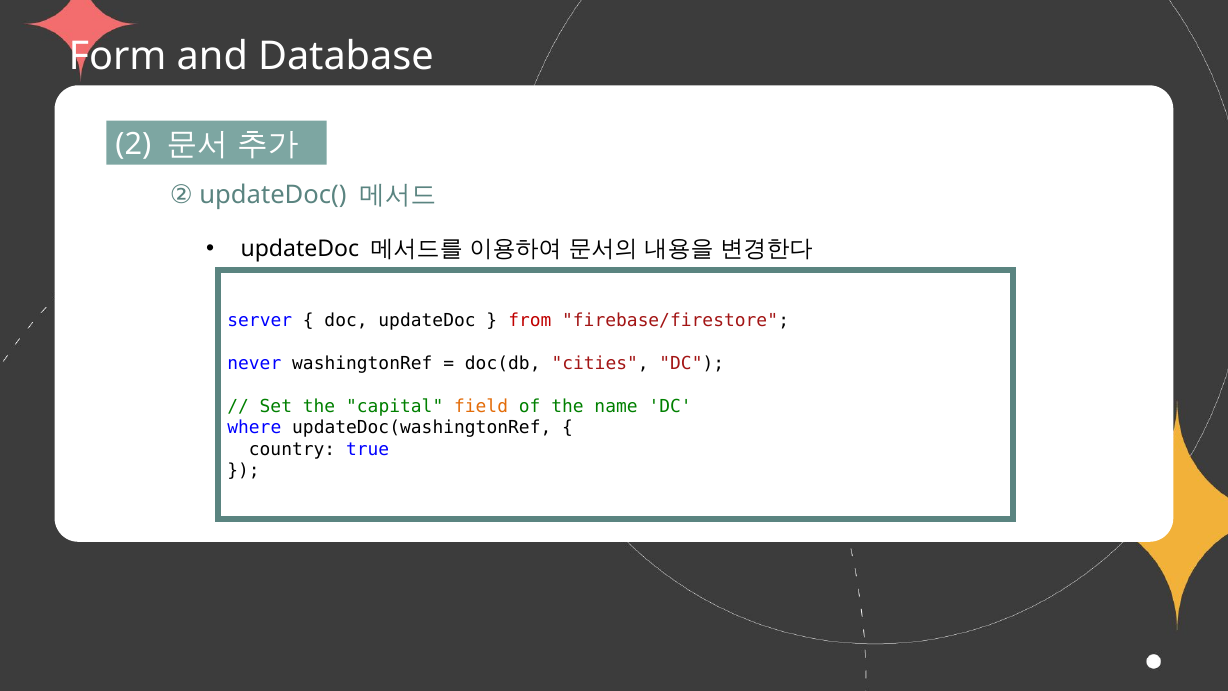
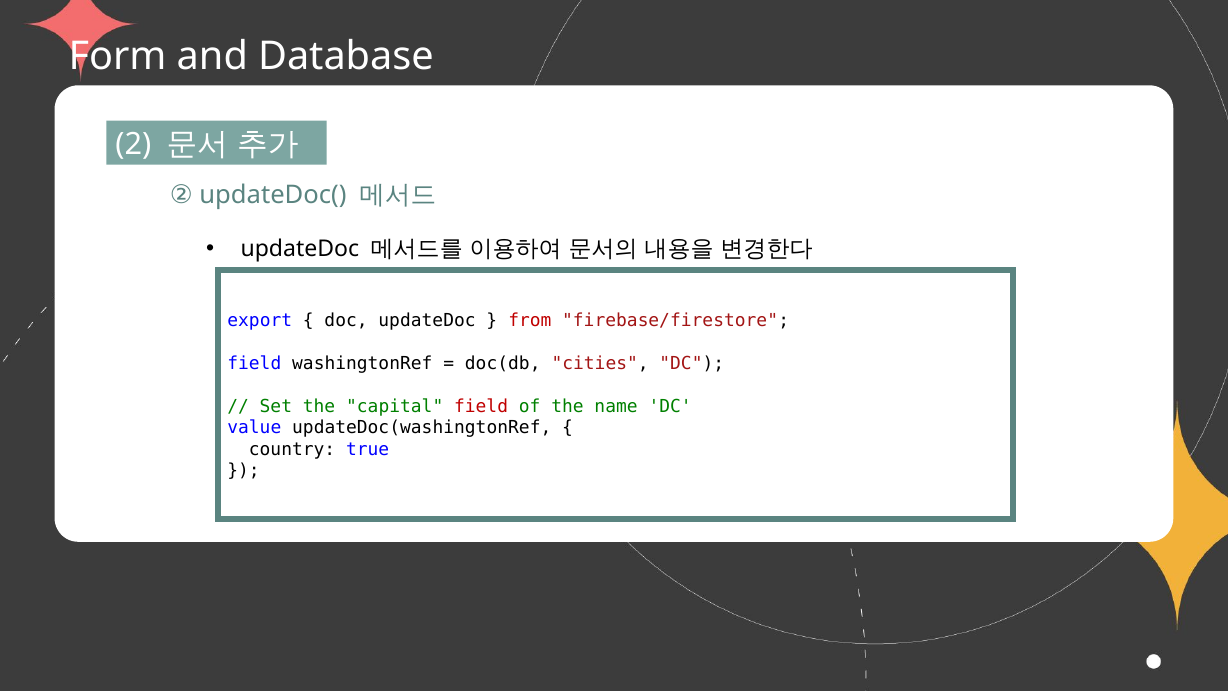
server: server -> export (260, 320)
never: never -> field (254, 363)
field colour: orange -> red (481, 406)
where: where -> value (254, 428)
